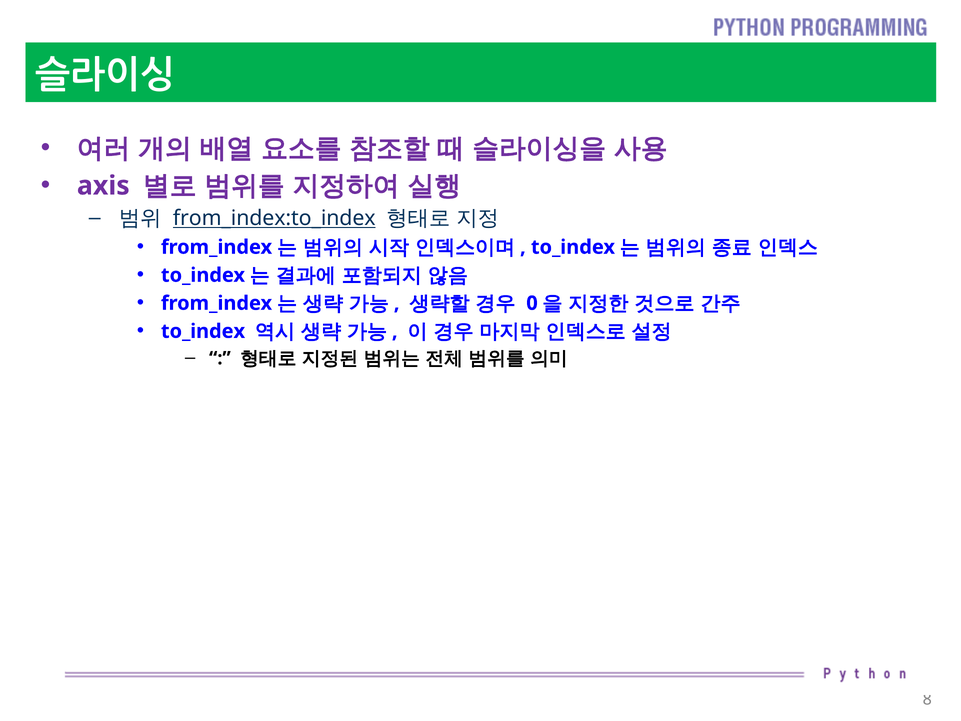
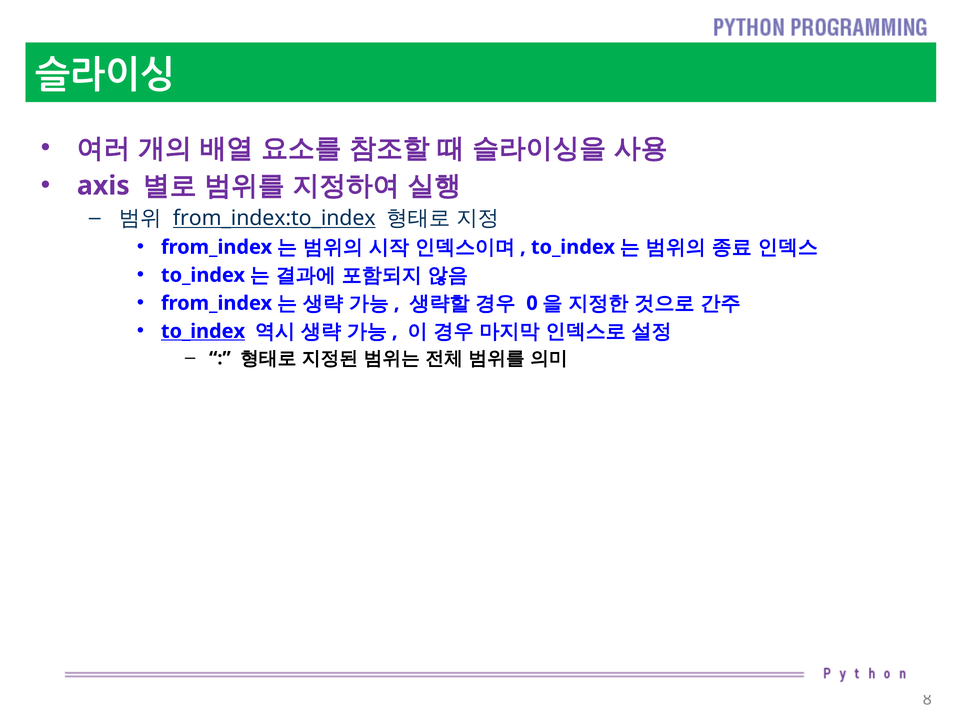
to_index underline: none -> present (203, 331)
